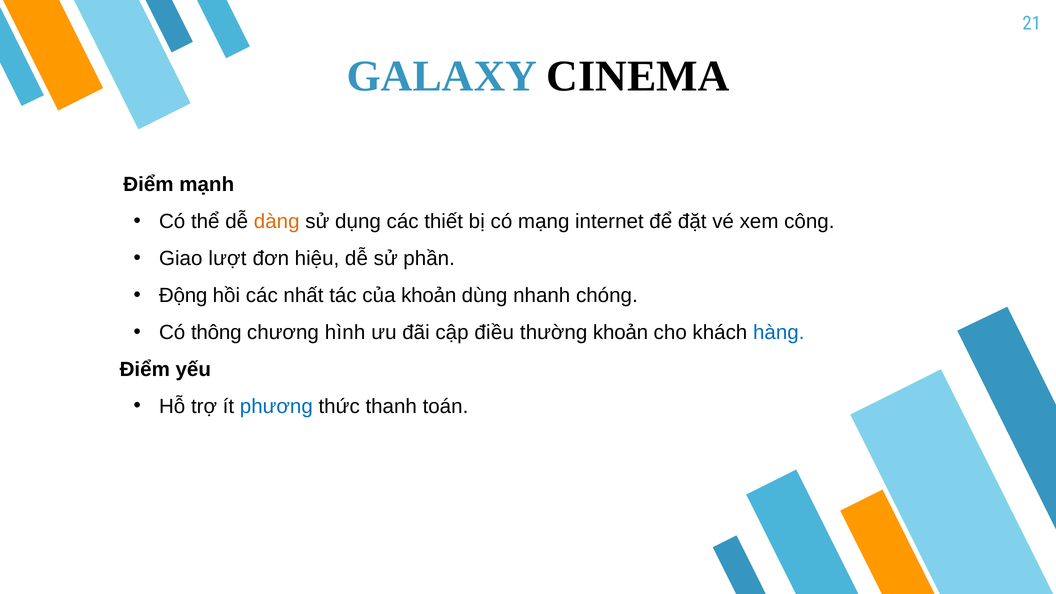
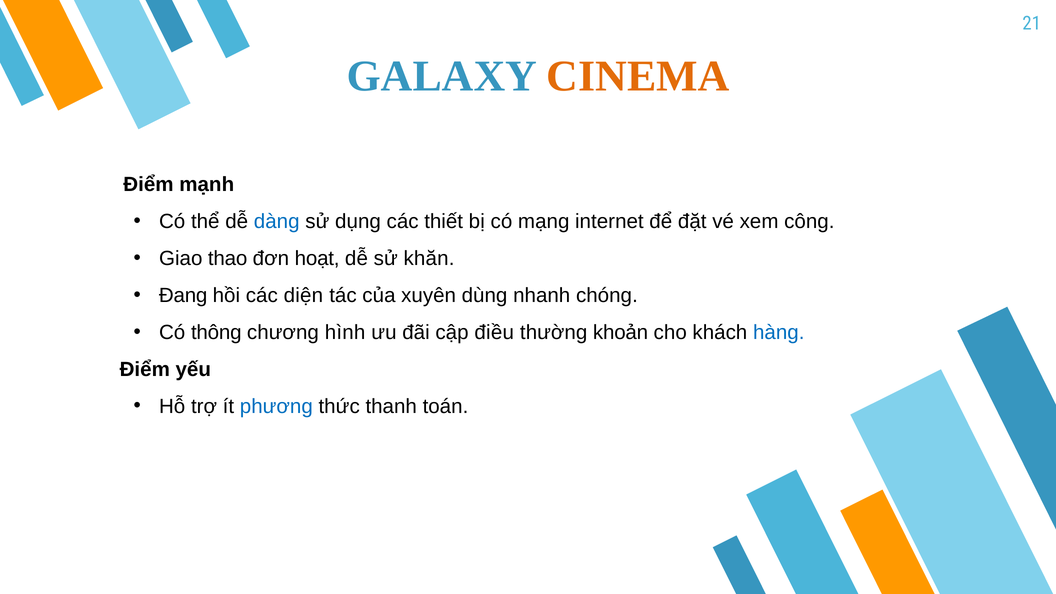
CINEMA colour: black -> orange (638, 76)
dàng colour: orange -> blue (277, 221)
lượt: lượt -> thao (228, 258)
hiệu: hiệu -> hoạt (317, 258)
phần: phần -> khăn (429, 258)
Động: Động -> Đang (183, 295)
nhất: nhất -> diện (303, 295)
của khoản: khoản -> xuyên (429, 295)
